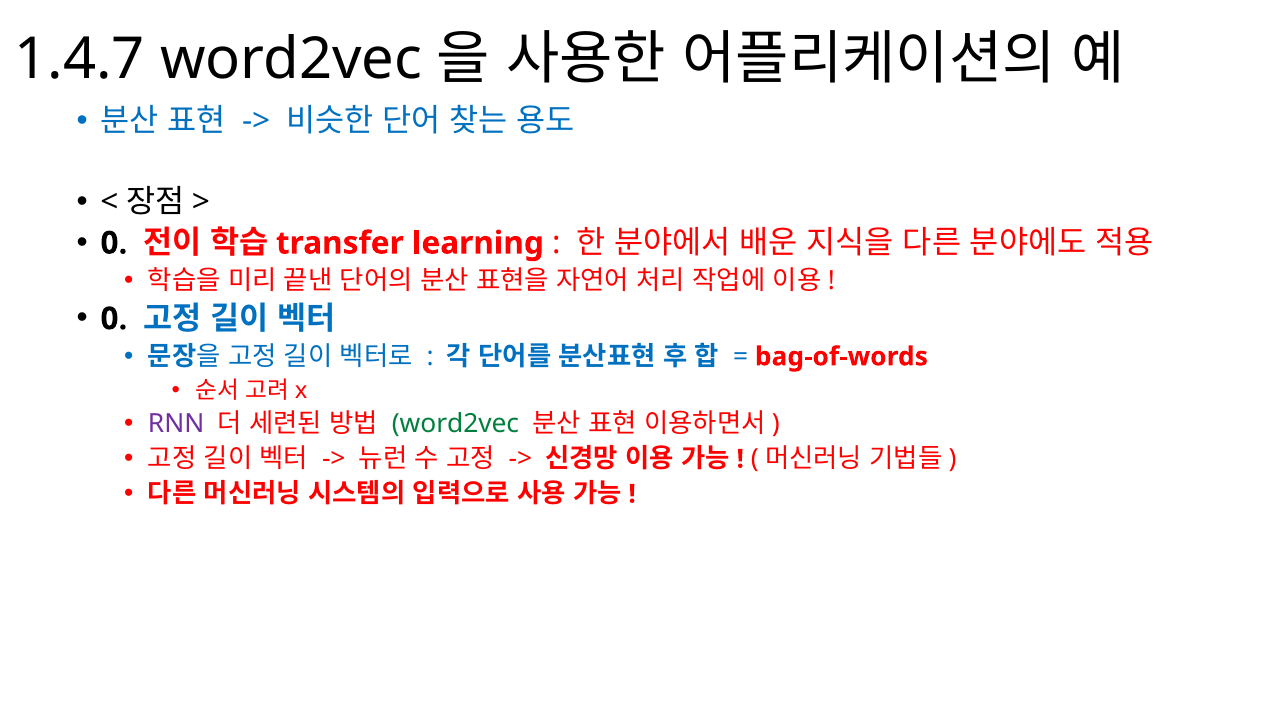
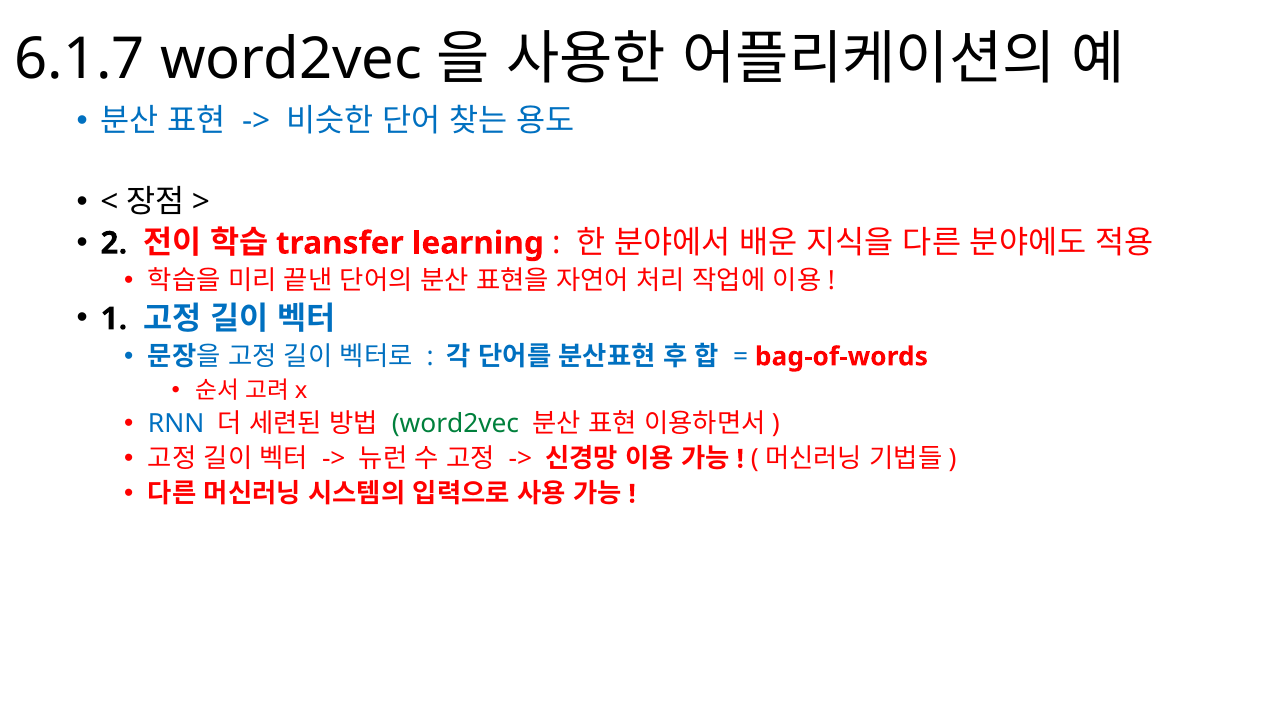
1.4.7: 1.4.7 -> 6.1.7 (80, 59)
0: 0 -> 2 (114, 243)
0: 0 -> 1 (114, 319)
RNN colour: purple -> blue (176, 424)
